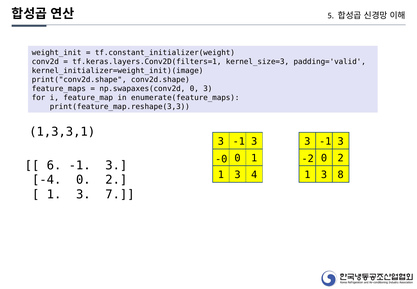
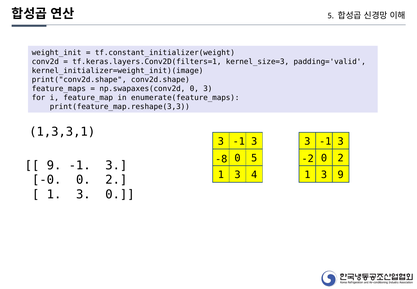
0 1: 1 -> 5 (254, 158)
-0: -0 -> -8 (221, 159)
6: 6 -> 9 (54, 165)
3 8: 8 -> 9 (341, 175)
-4: -4 -> -0 (47, 180)
1 3 7: 7 -> 0 (120, 194)
